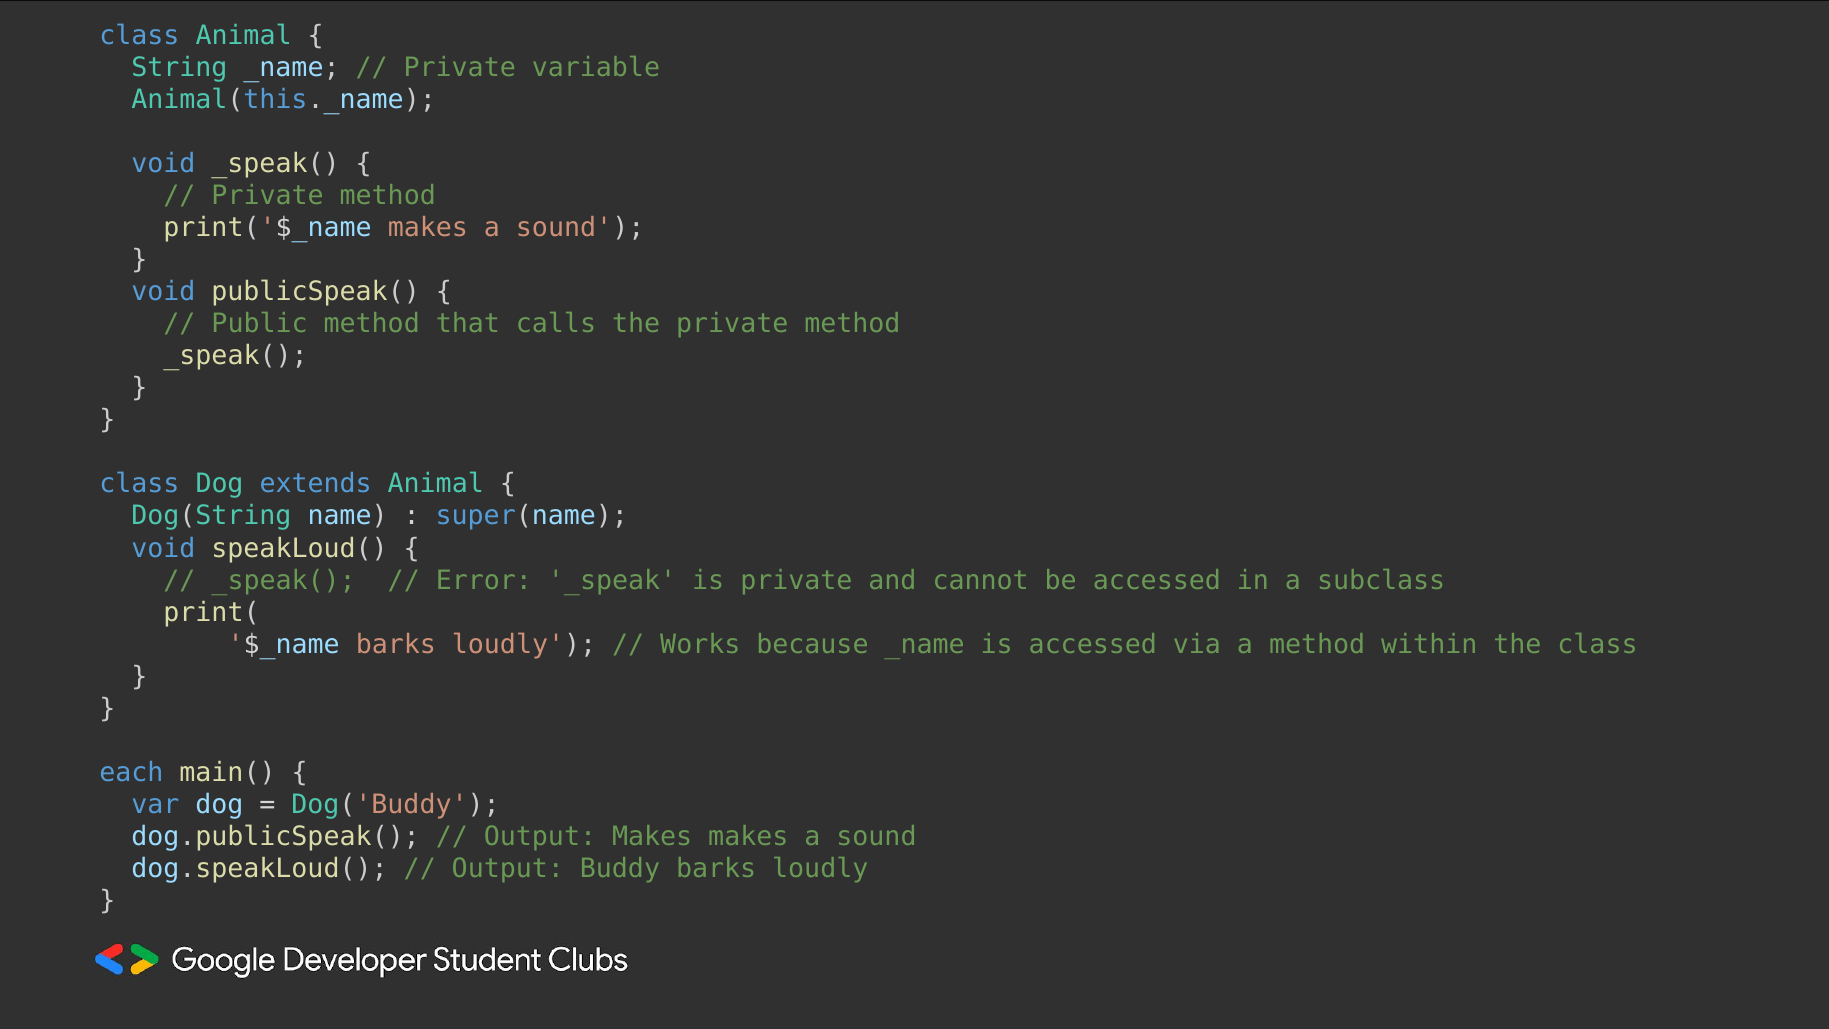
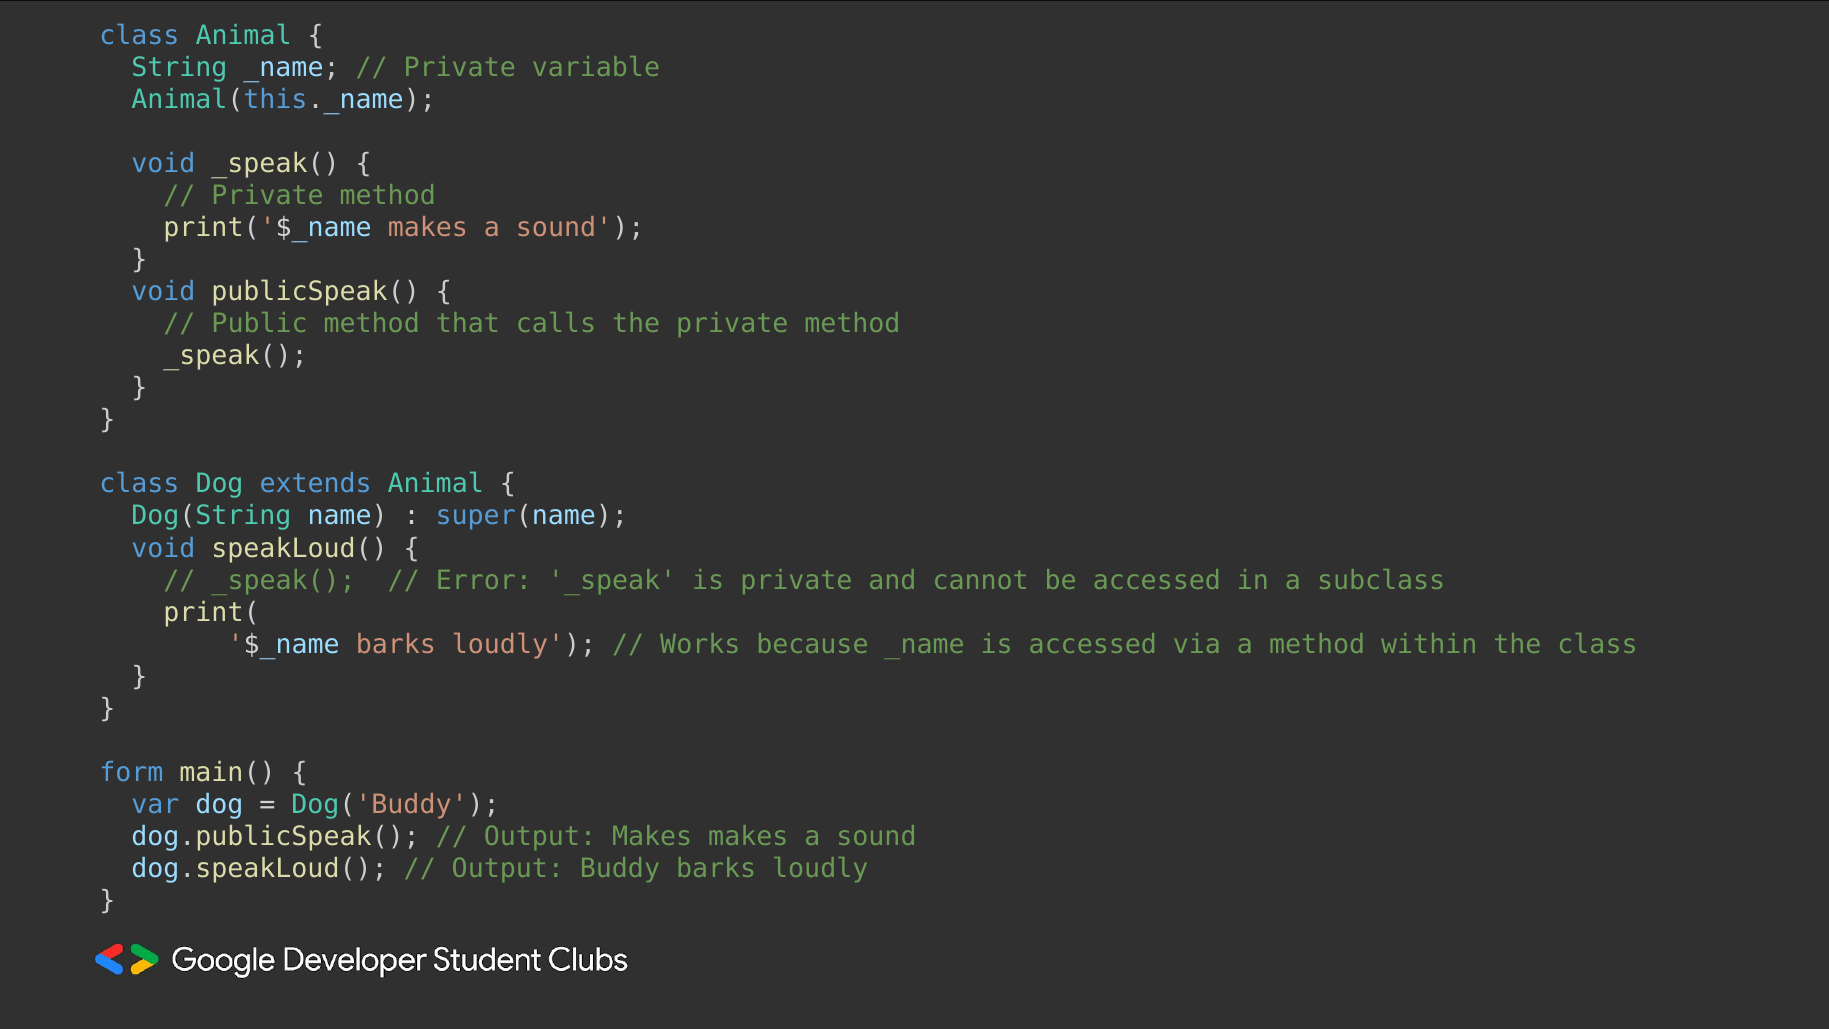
each: each -> form (131, 772)
